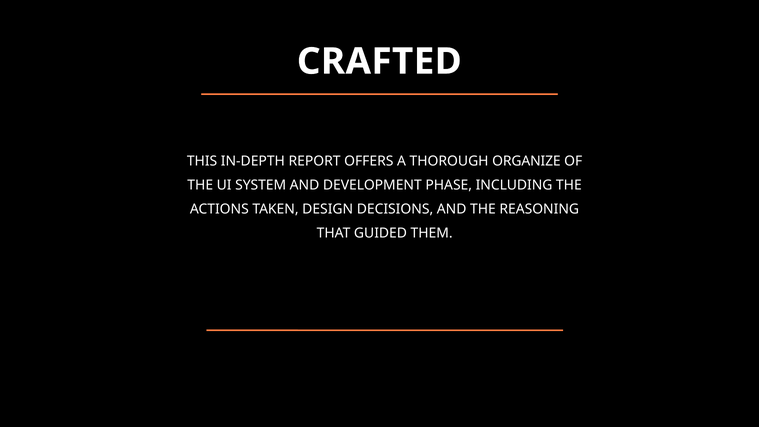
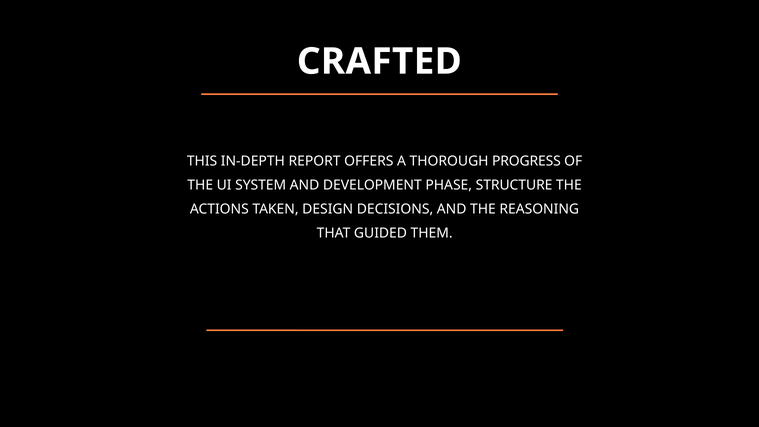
ORGANIZE: ORGANIZE -> PROGRESS (526, 161)
INCLUDING: INCLUDING -> STRUCTURE (514, 185)
